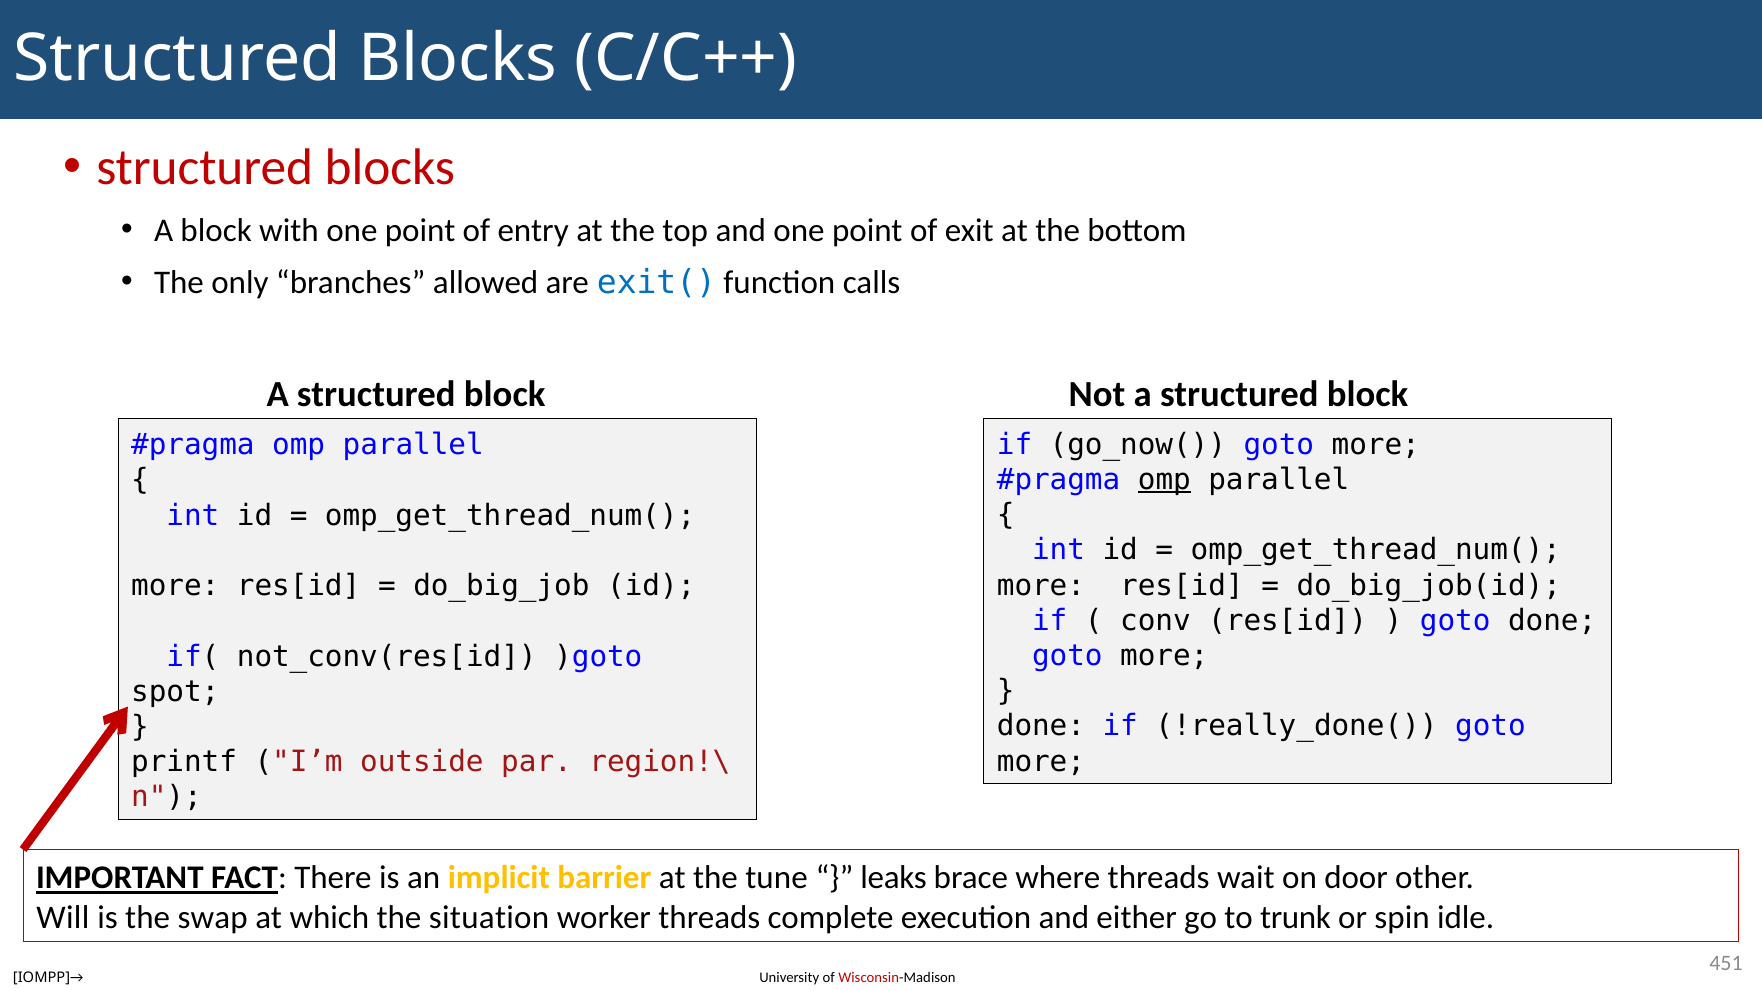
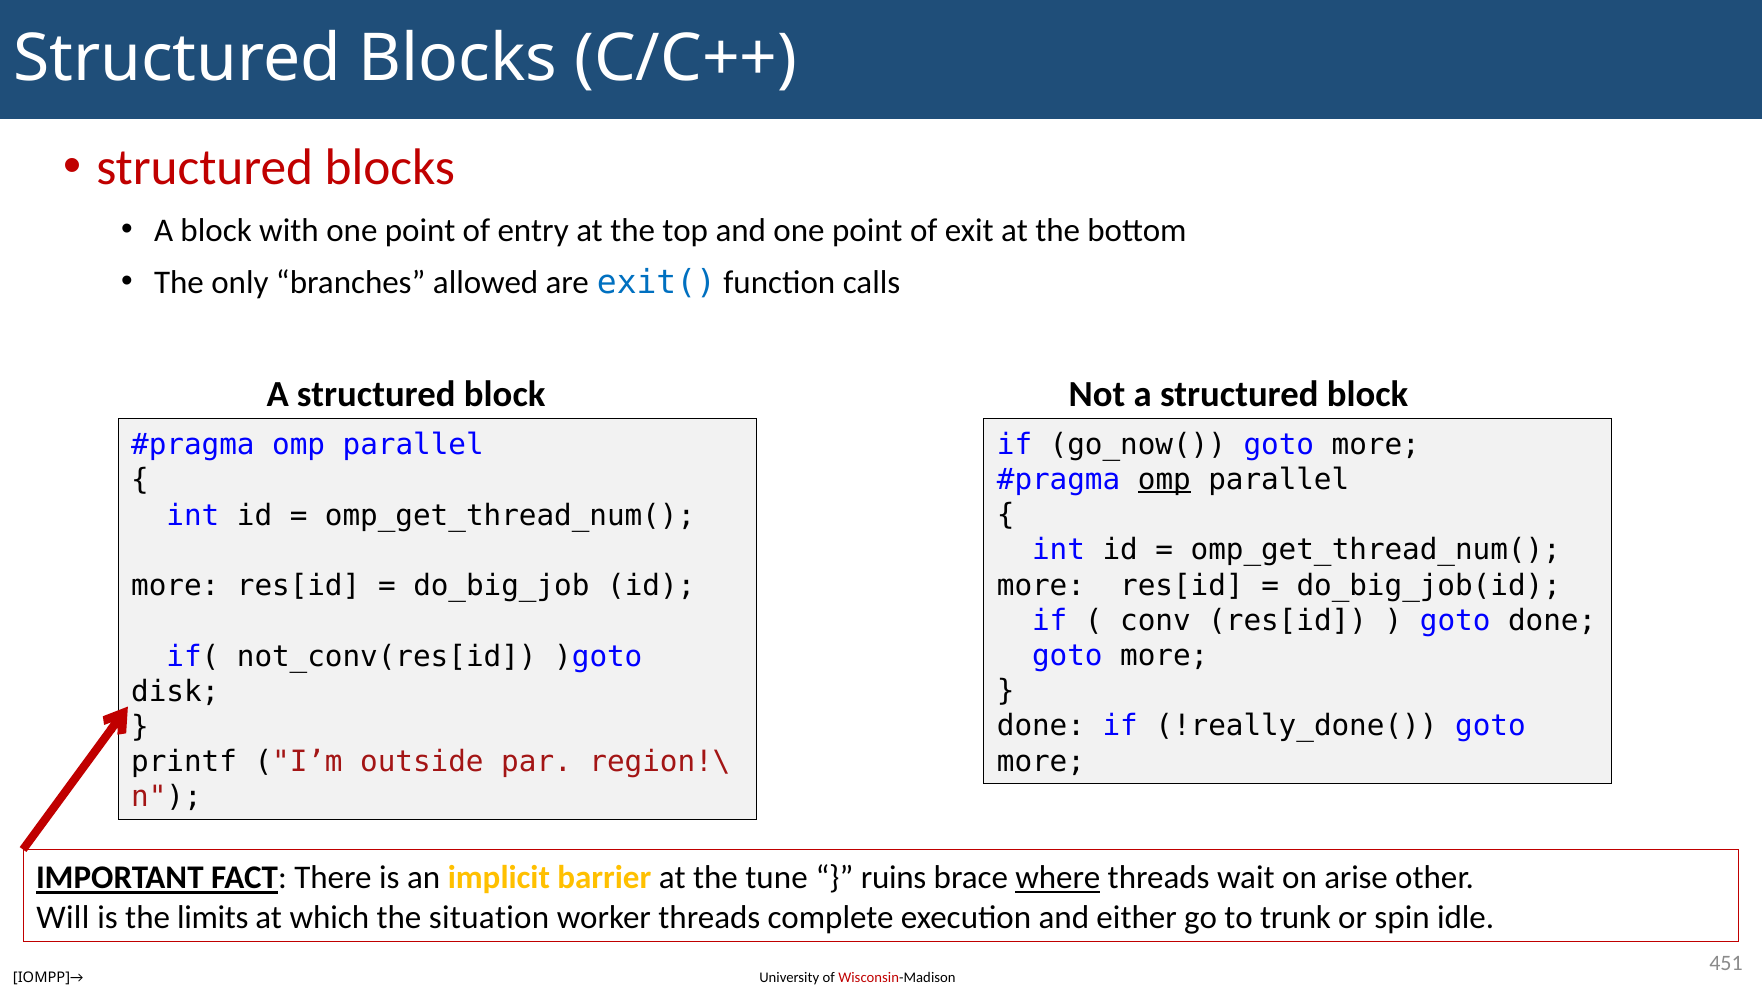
spot: spot -> disk (175, 692)
leaks: leaks -> ruins (894, 878)
where underline: none -> present (1058, 878)
door: door -> arise (1356, 878)
swap: swap -> limits (213, 918)
